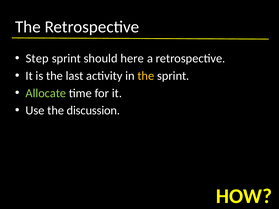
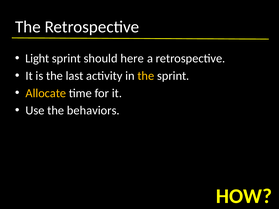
Step: Step -> Light (37, 59)
Allocate colour: light green -> yellow (46, 93)
discussion: discussion -> behaviors (93, 111)
